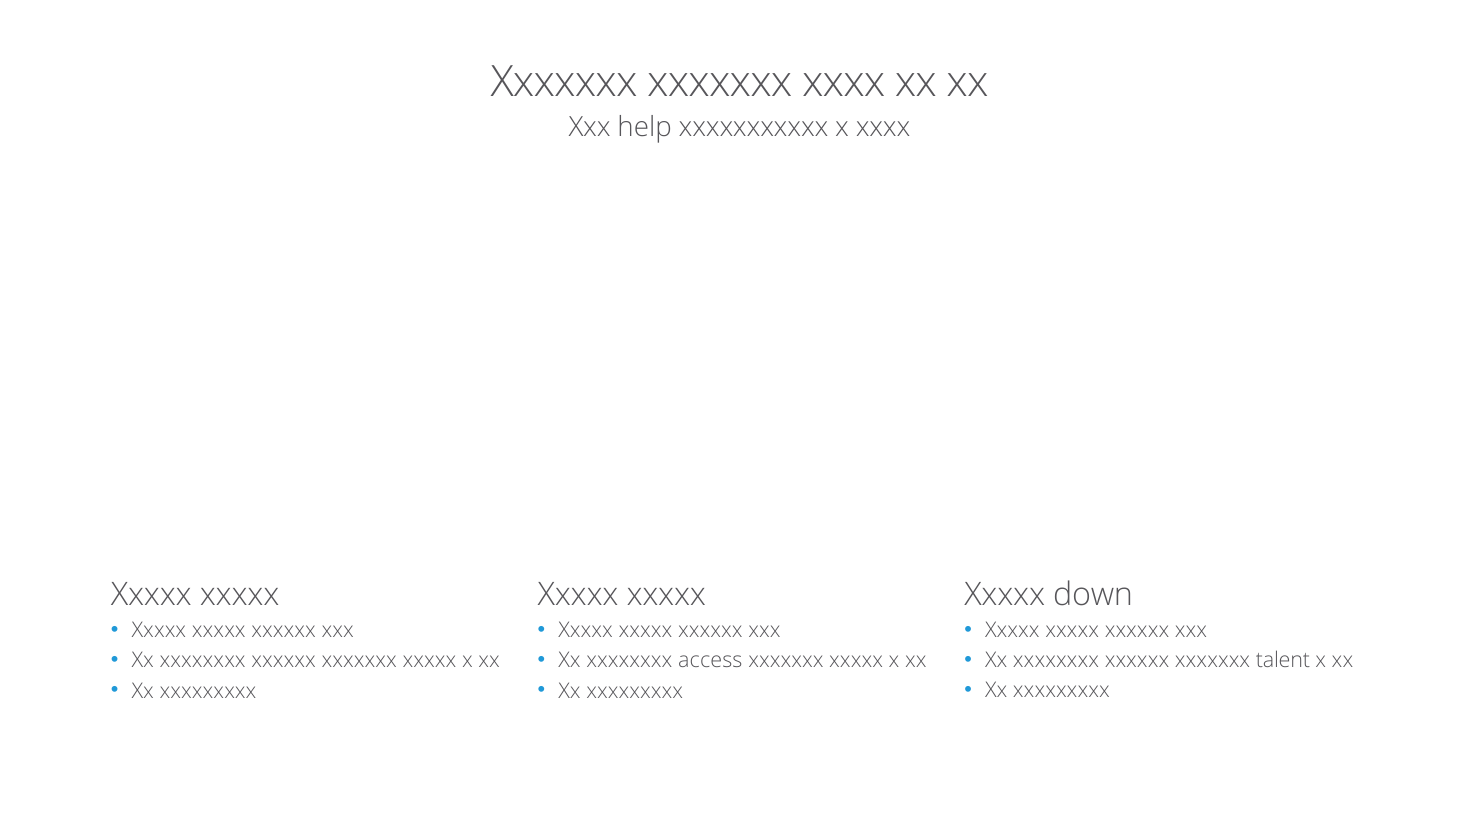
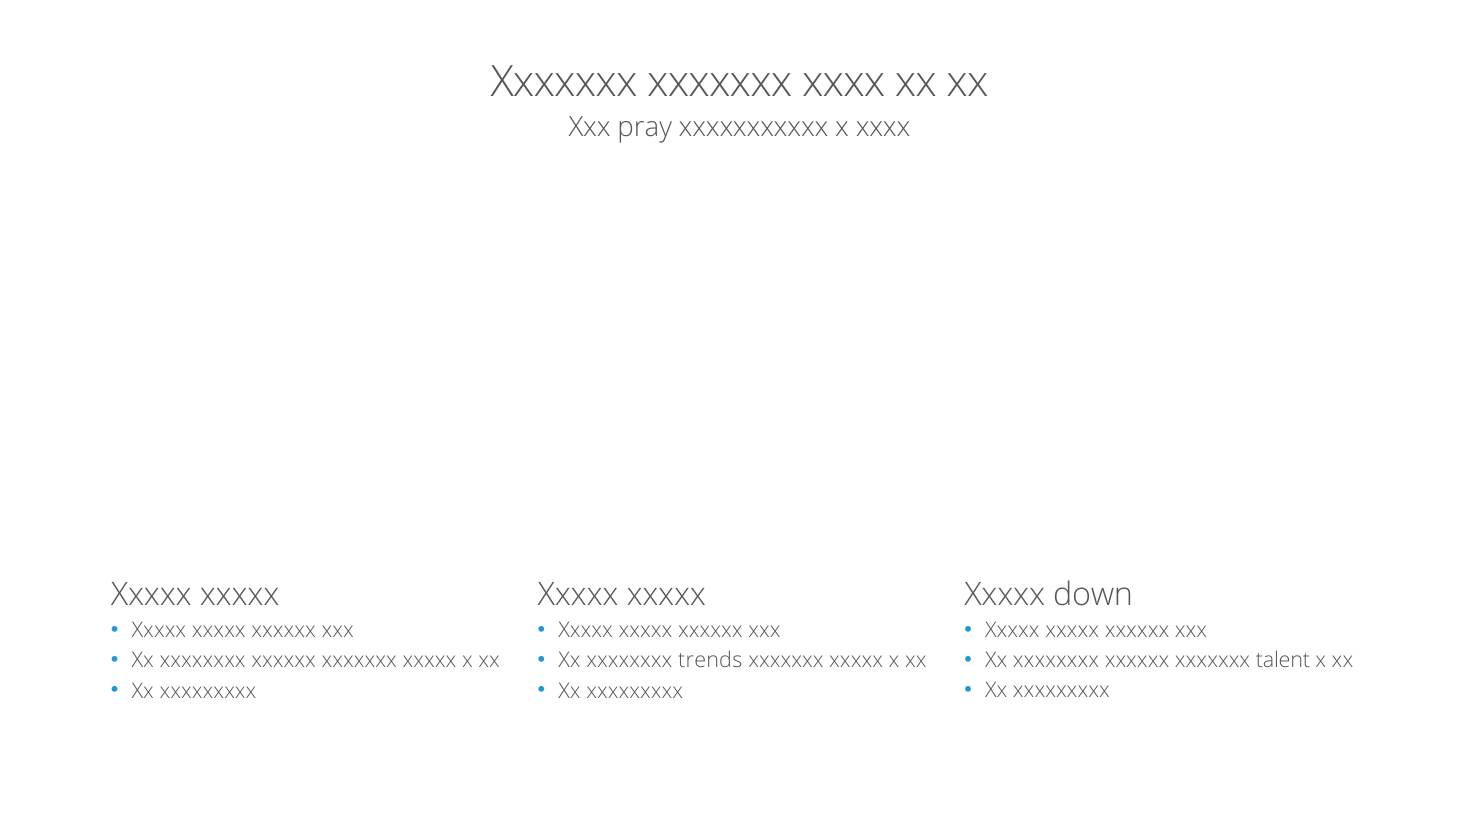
help: help -> pray (645, 127)
access: access -> trends (710, 661)
